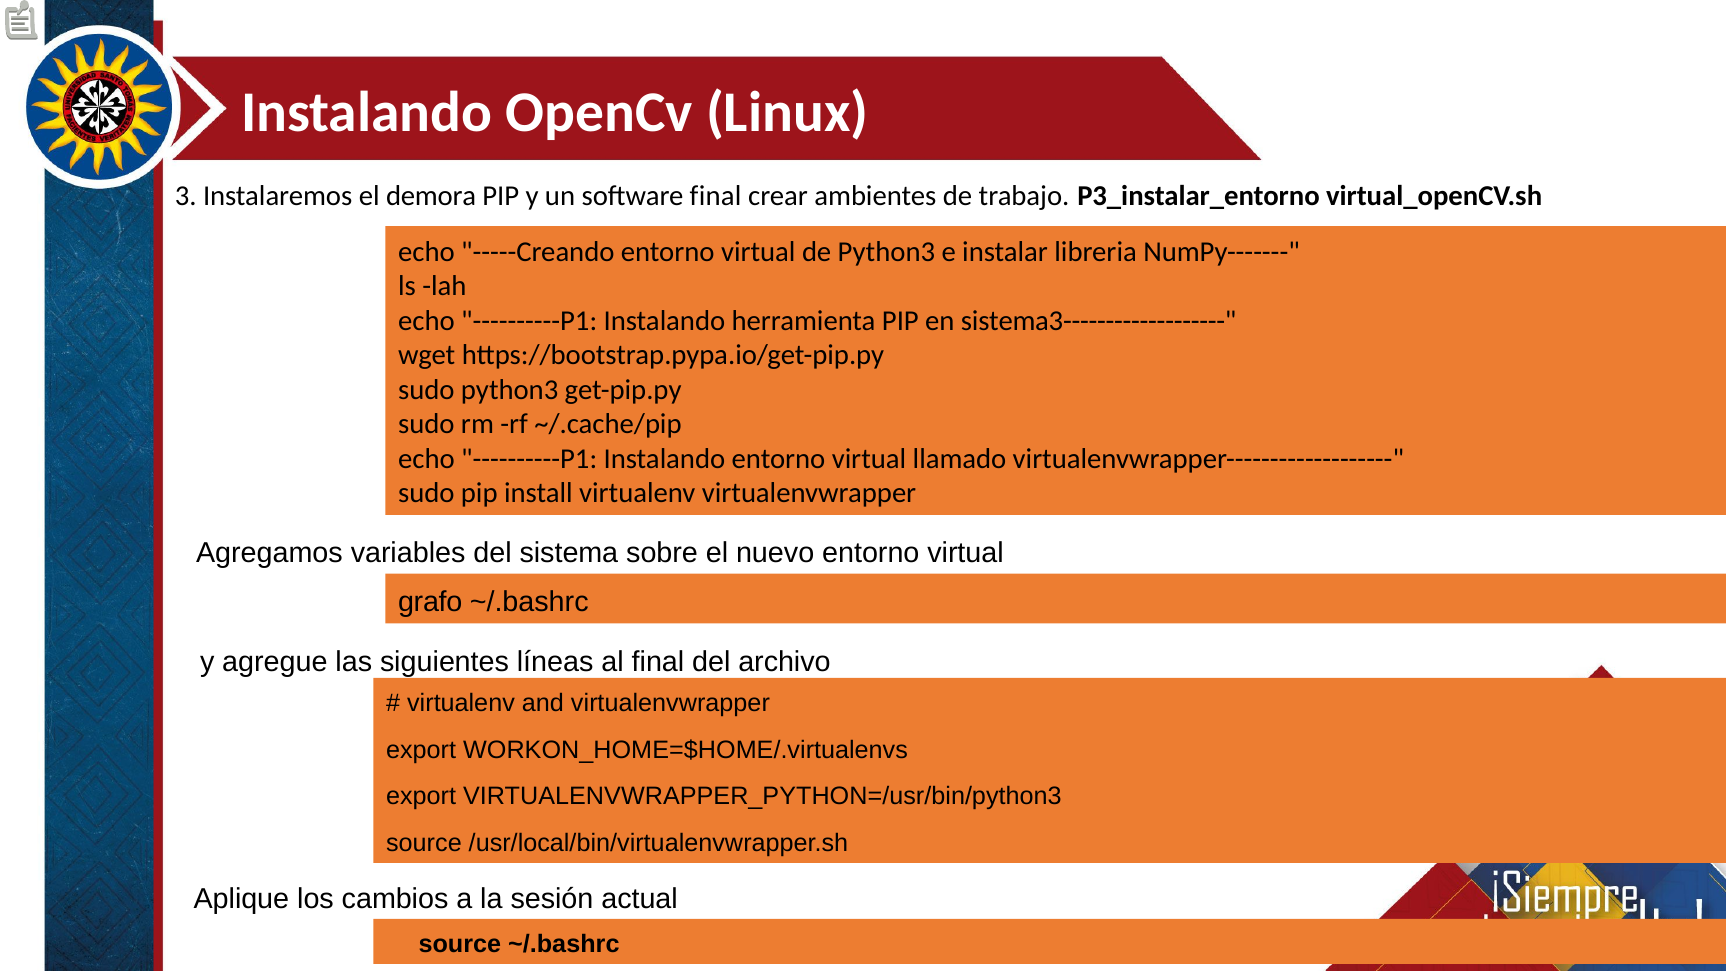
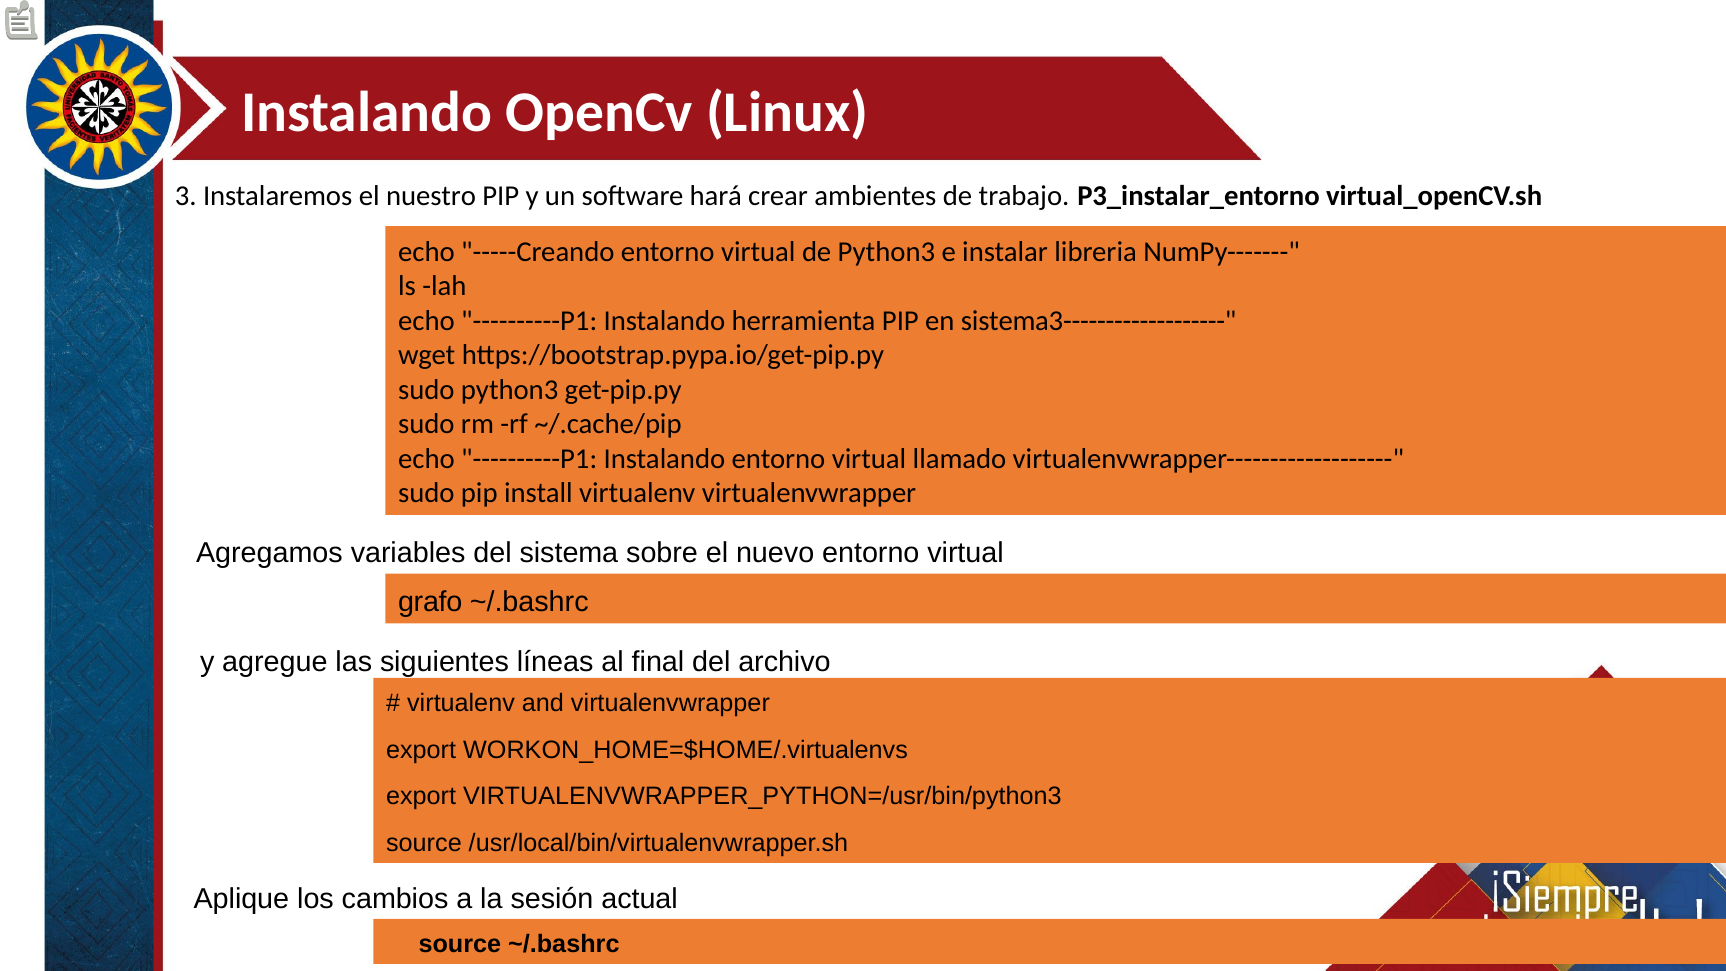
demora: demora -> nuestro (431, 196)
software final: final -> hará (716, 196)
